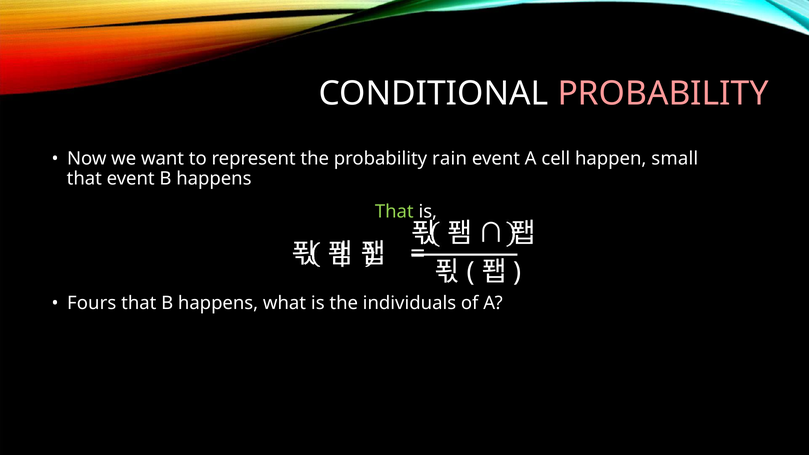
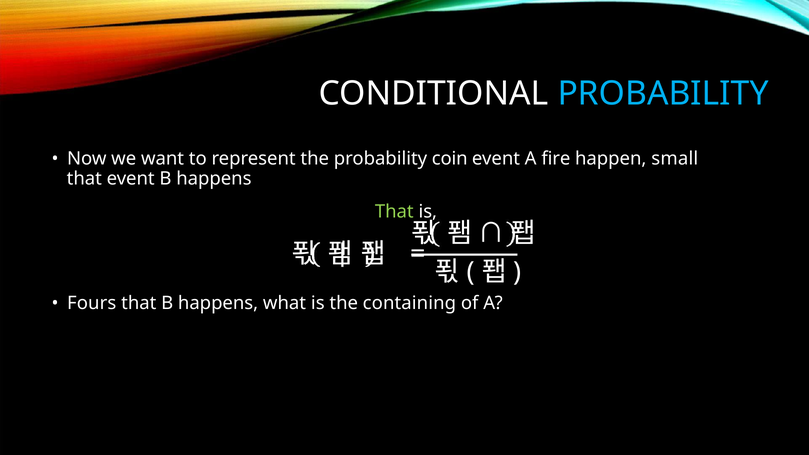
PROBABILITY colour: pink -> light blue (663, 94)
rain: rain -> coin (450, 159)
cell: cell -> fire (556, 159)
individuals: individuals -> containing (409, 303)
